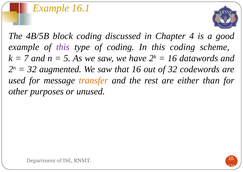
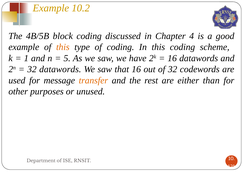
16.1: 16.1 -> 10.2 (81, 8)
this colour: purple -> orange (63, 47)
7: 7 -> 1 (26, 58)
32 augmented: augmented -> datawords (60, 69)
